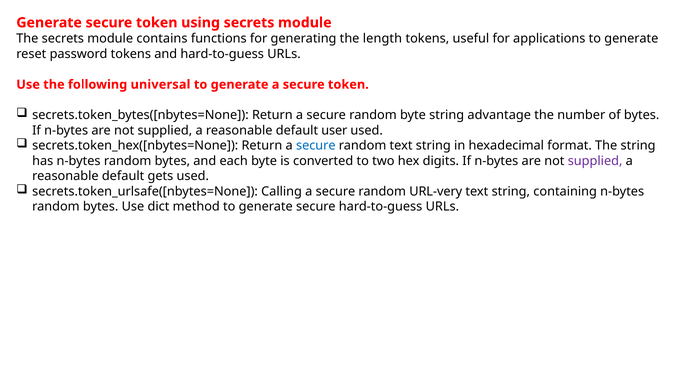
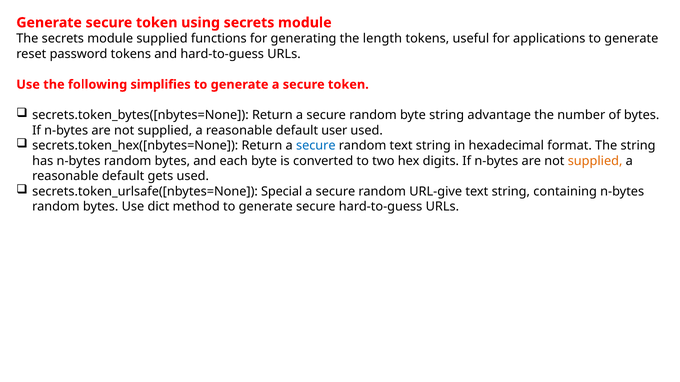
module contains: contains -> supplied (162, 39)
universal: universal -> simplifies (161, 85)
supplied colour: purple -> orange (595, 161)
Calling: Calling -> Special (282, 192)
URL-very: URL-very -> URL-give (436, 192)
